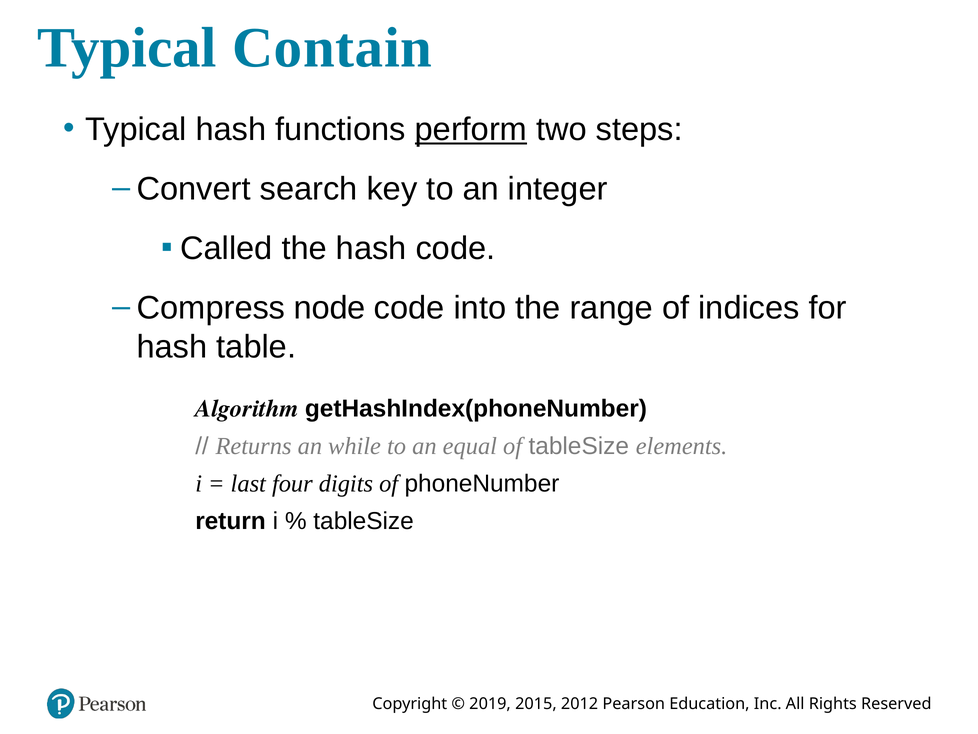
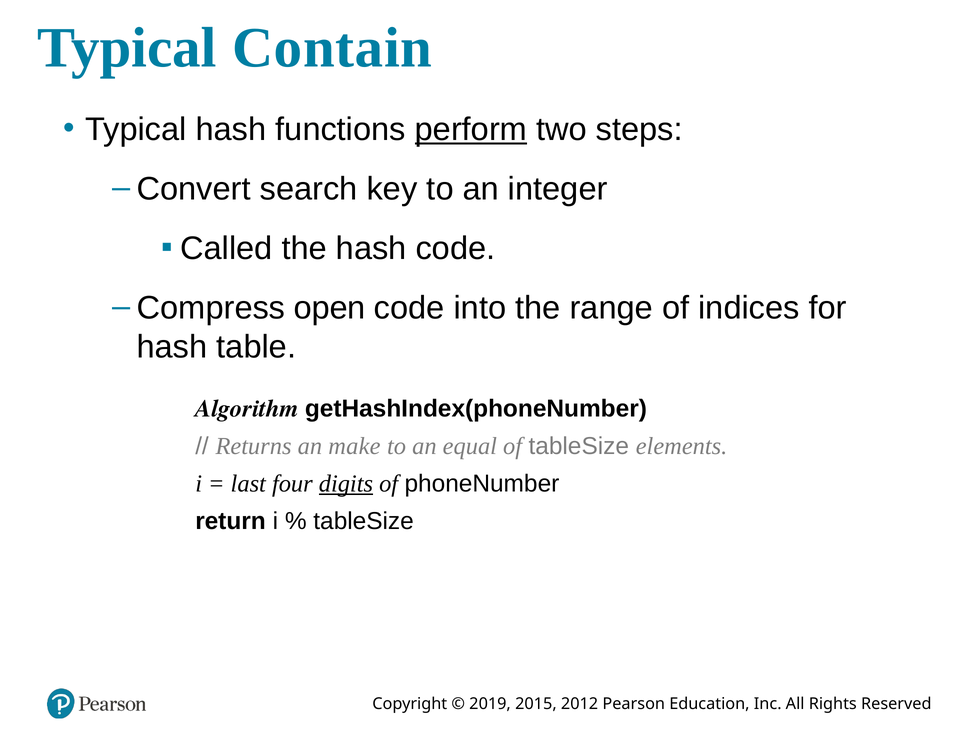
node: node -> open (330, 308)
while: while -> make (354, 446)
digits underline: none -> present (346, 483)
